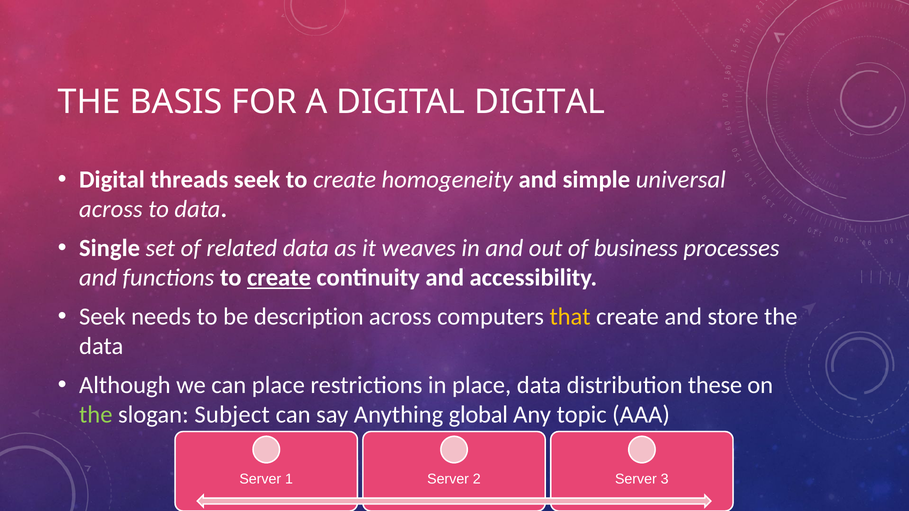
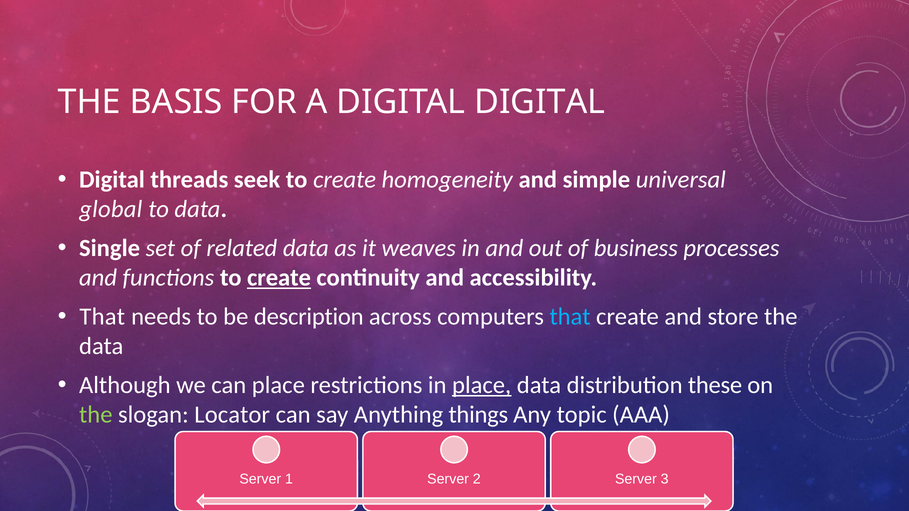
across: across -> global (111, 209)
Seek: Seek -> That (102, 317)
that colour: yellow -> light blue (570, 317)
place underline: none -> present (482, 385)
Subject: Subject -> Locator (232, 415)
global: global -> things (478, 415)
